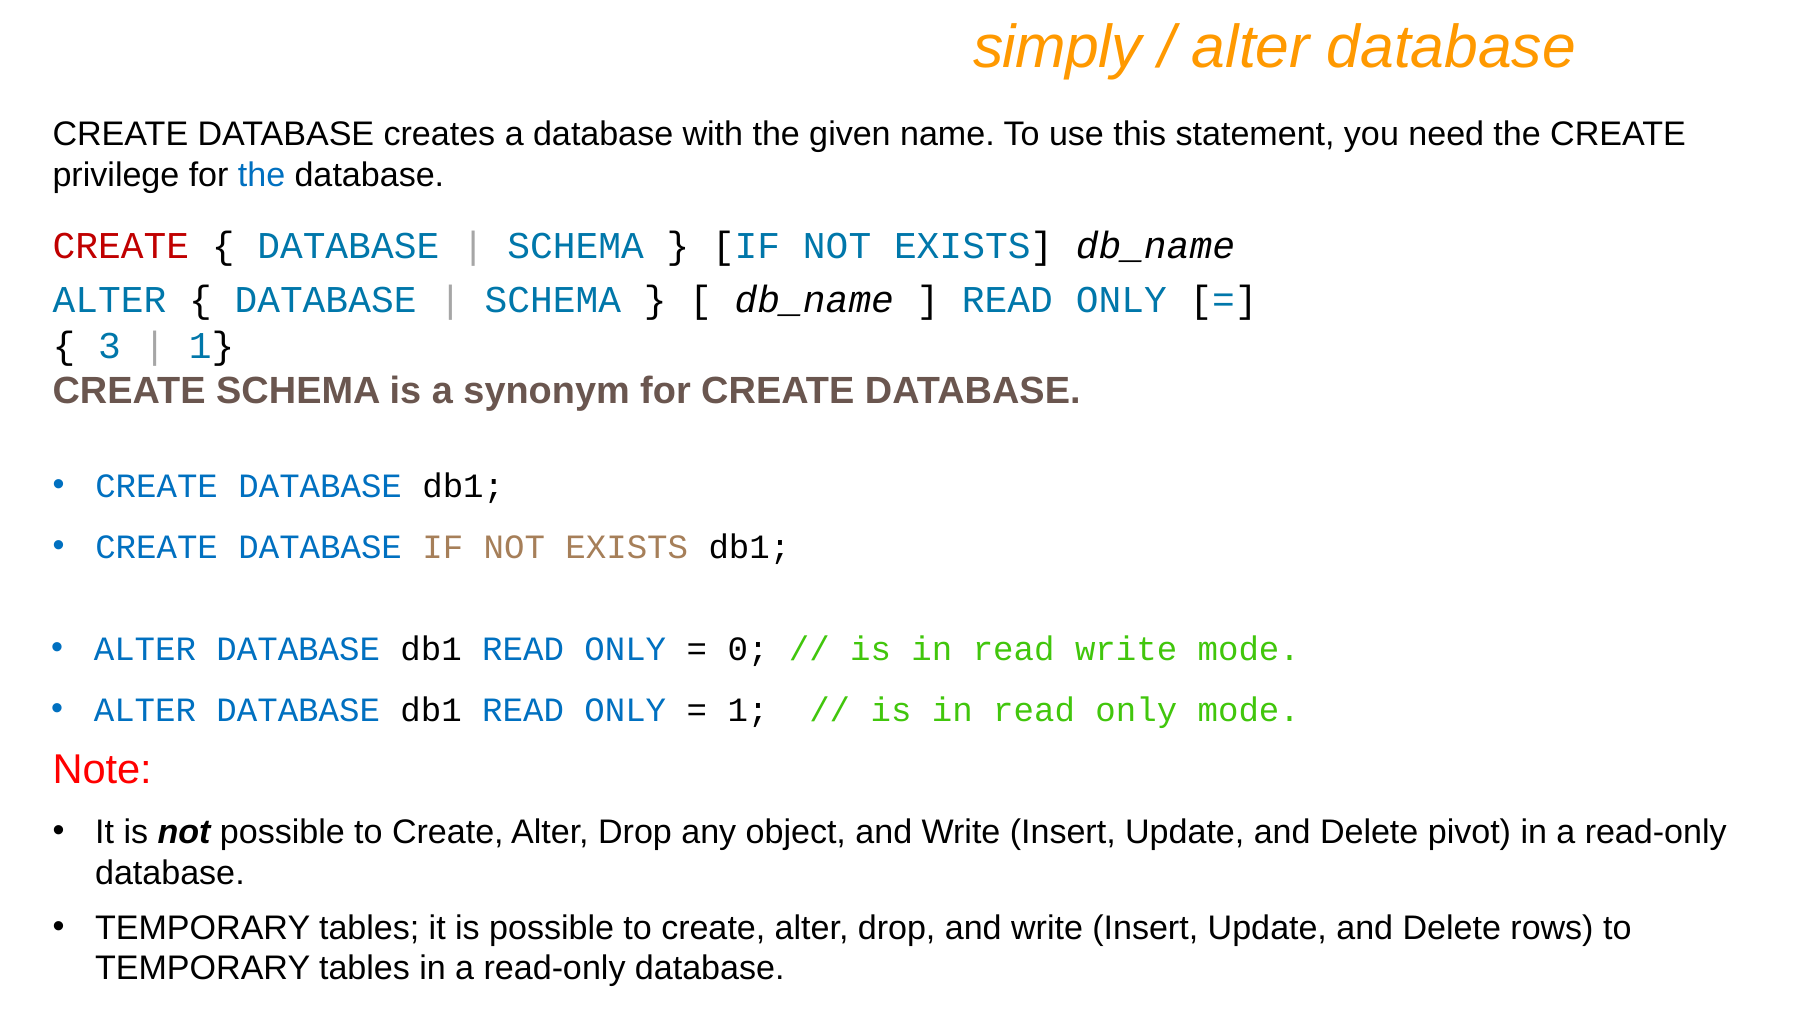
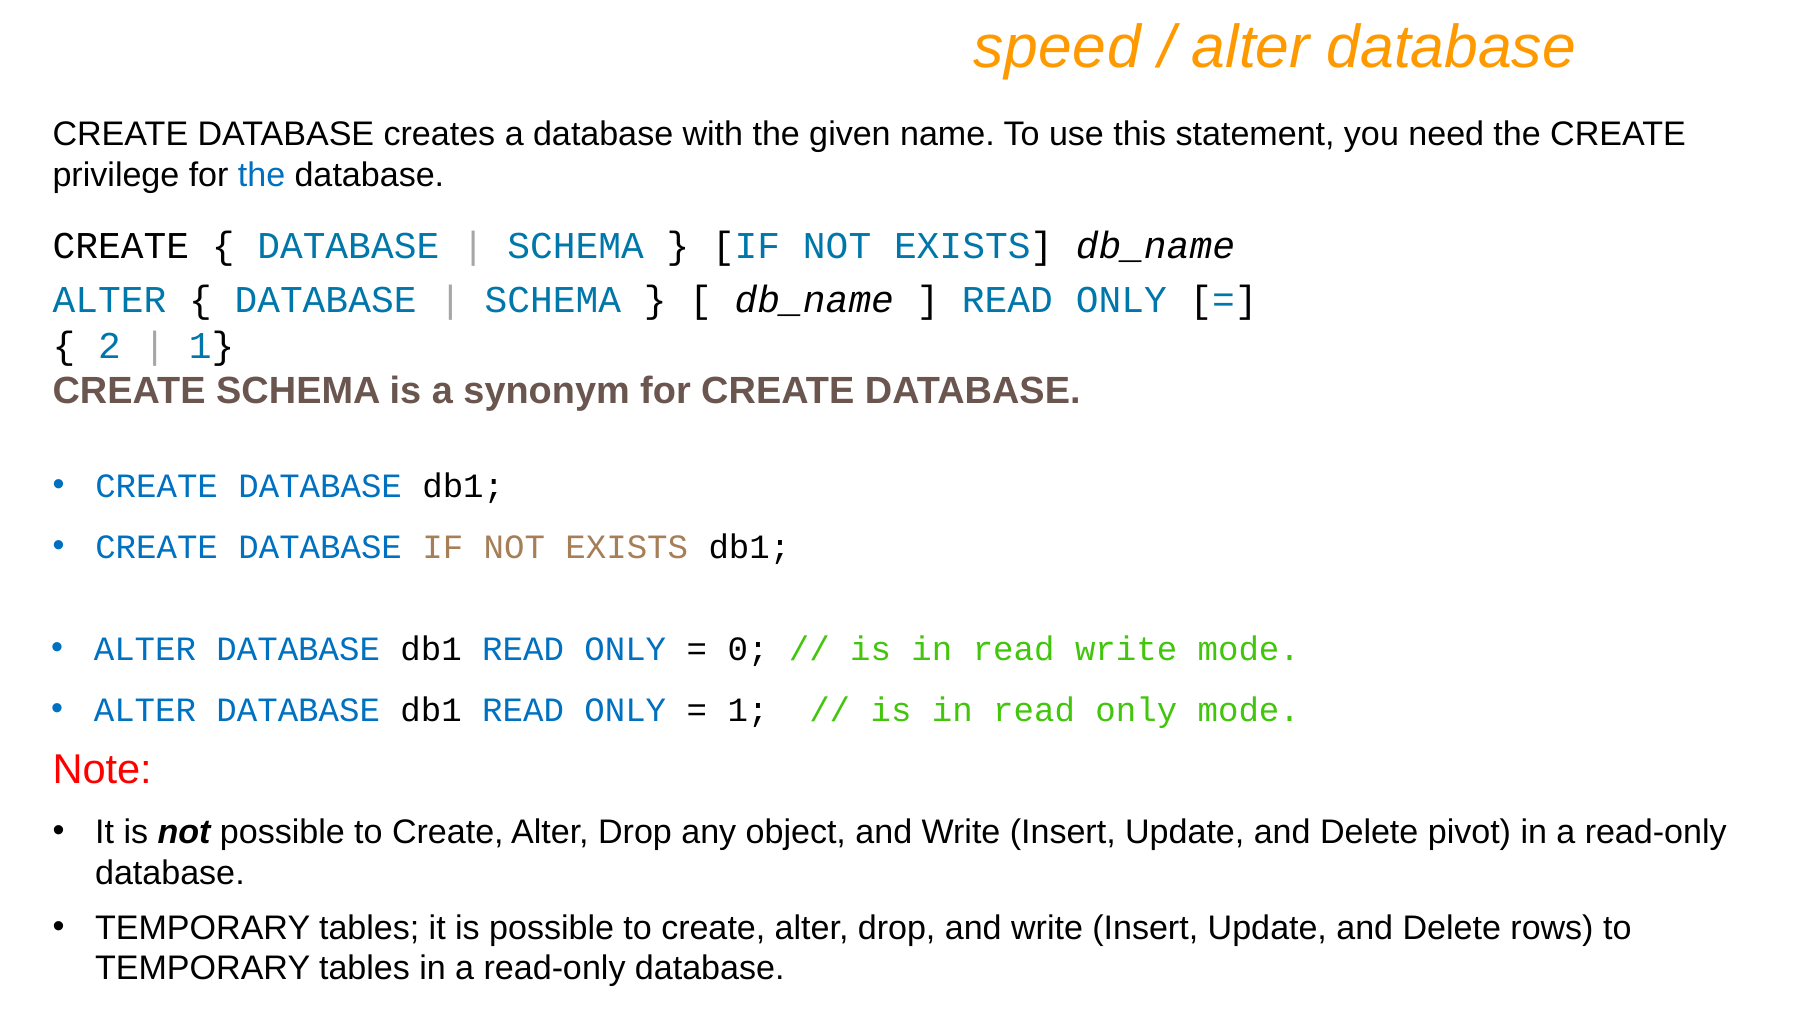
simply: simply -> speed (1057, 47)
CREATE colour: red -> black (121, 246)
3: 3 -> 2 (109, 346)
